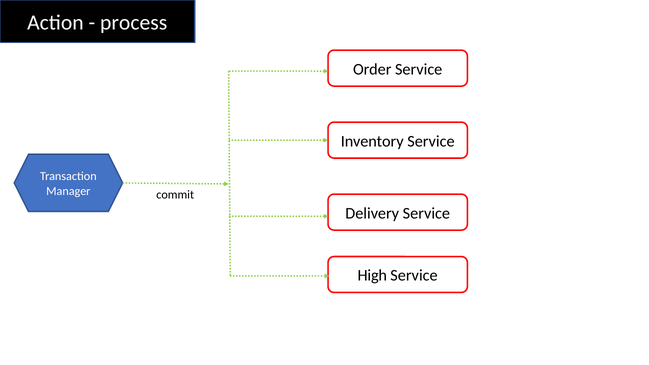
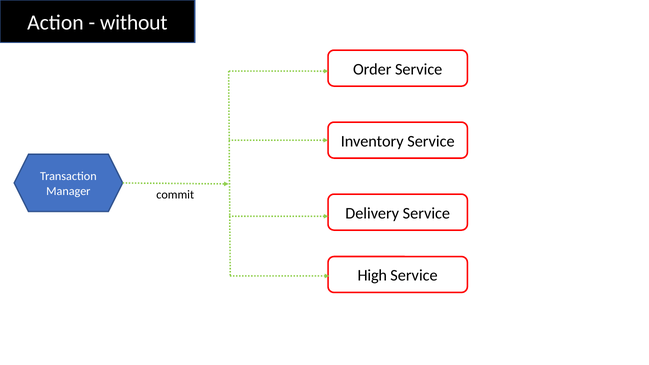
process: process -> without (134, 23)
